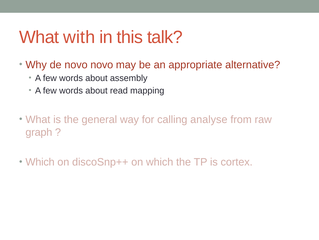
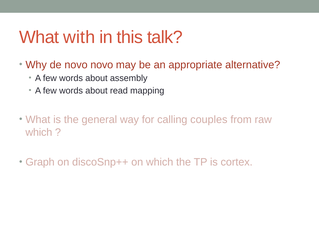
analyse: analyse -> couples (209, 119)
graph: graph -> which (39, 132)
Which: Which -> Graph (40, 162)
